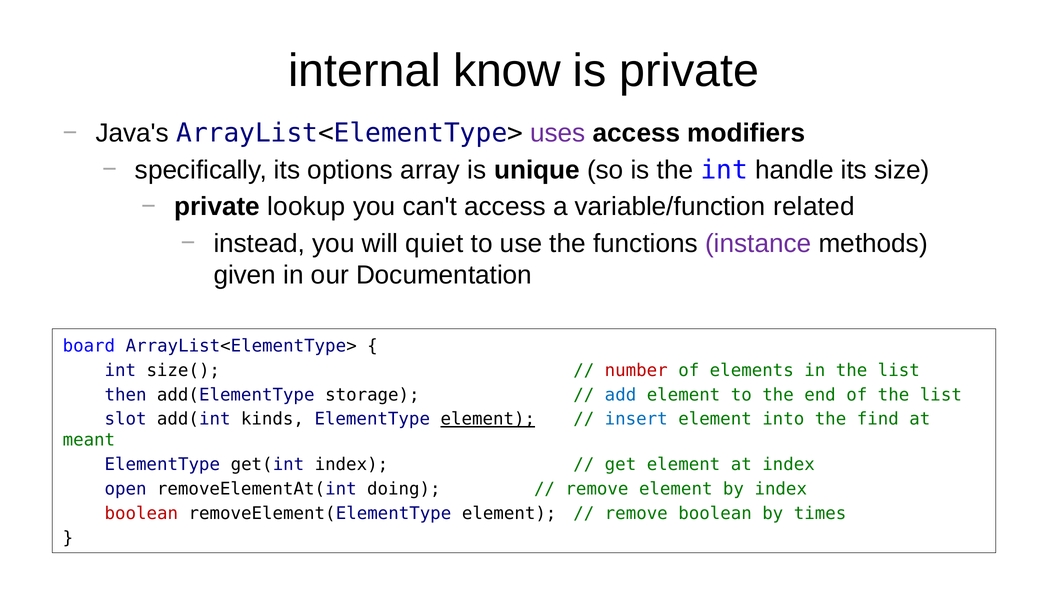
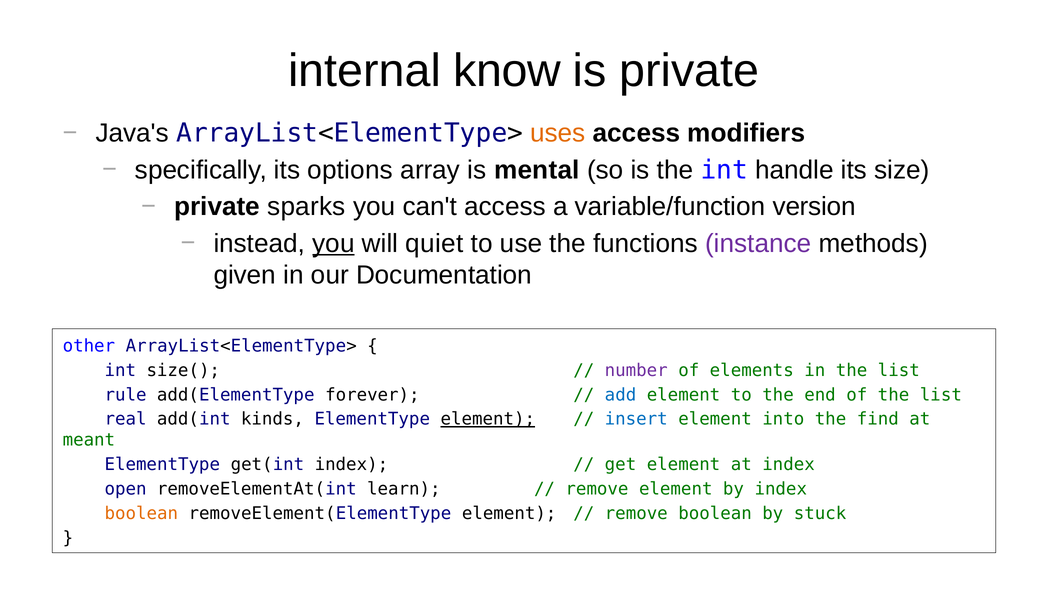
uses colour: purple -> orange (558, 133)
unique: unique -> mental (537, 170)
lookup: lookup -> sparks (306, 207)
related: related -> version (814, 207)
you underline: none -> present (333, 243)
board: board -> other (89, 345)
number colour: red -> purple (636, 370)
then: then -> rule (126, 394)
storage: storage -> forever (372, 394)
slot: slot -> real (126, 419)
doing: doing -> learn (404, 489)
boolean colour: red -> orange (141, 513)
times: times -> stuck (820, 513)
